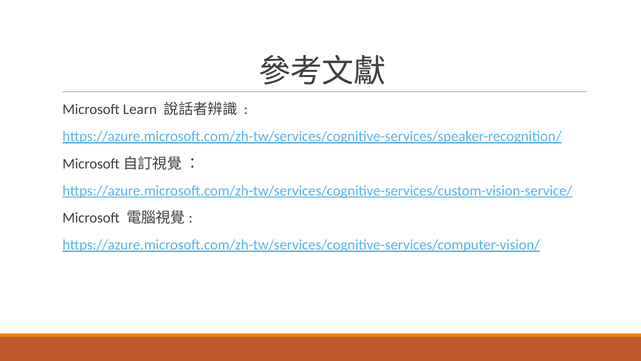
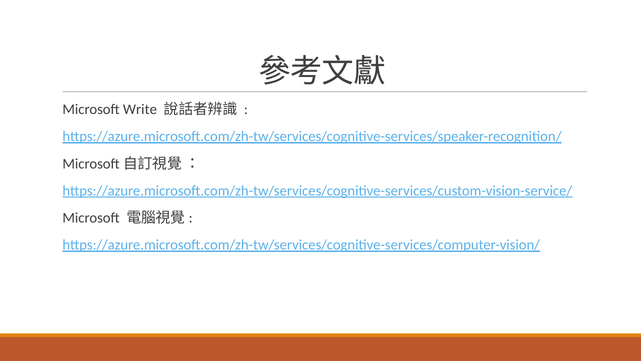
Learn: Learn -> Write (140, 109)
